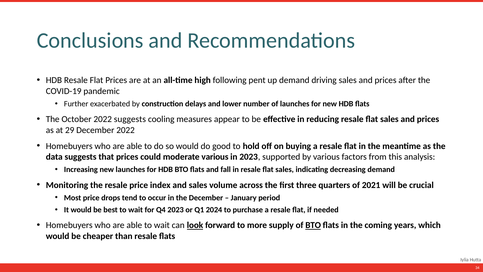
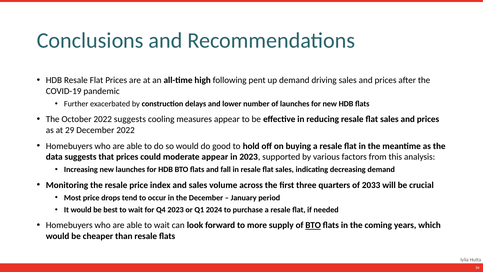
moderate various: various -> appear (215, 157)
2021: 2021 -> 2033 (371, 185)
look underline: present -> none (195, 225)
